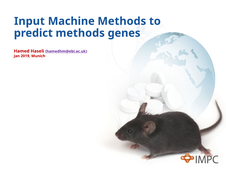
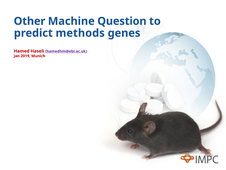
Input: Input -> Other (30, 21)
Machine Methods: Methods -> Question (122, 21)
